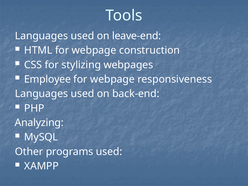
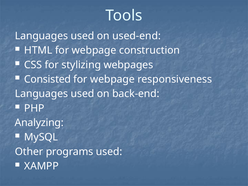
leave-end: leave-end -> used-end (137, 36)
Employee: Employee -> Consisted (48, 79)
